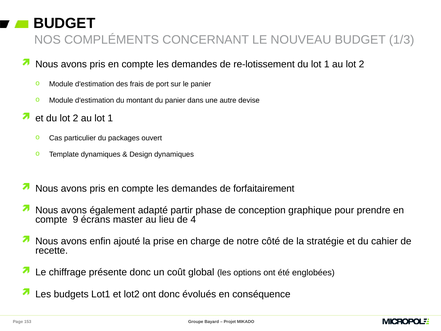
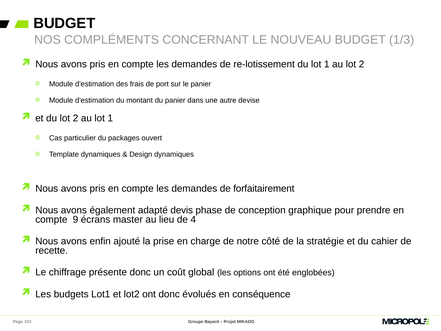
partir: partir -> devis (182, 210)
